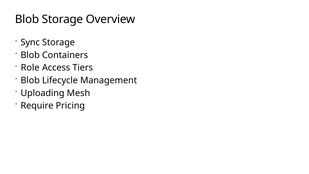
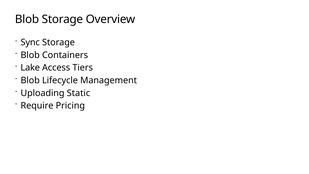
Role: Role -> Lake (30, 68)
Mesh: Mesh -> Static (78, 93)
